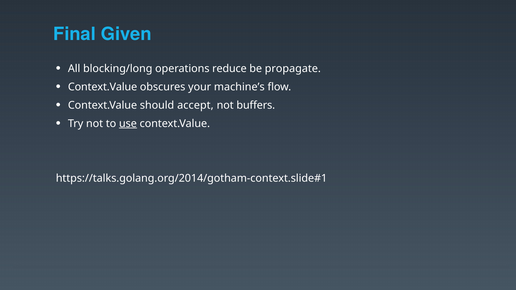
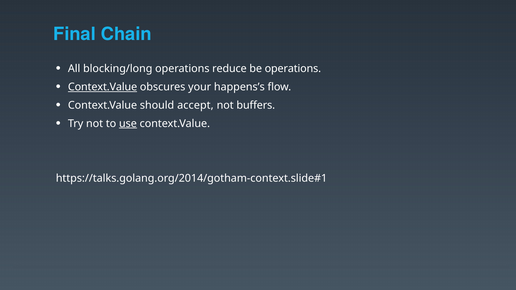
Given: Given -> Chain (126, 34)
be propagate: propagate -> operations (293, 69)
Context.Value underline: none -> present (103, 87)
machine’s: machine’s -> happens’s (239, 87)
